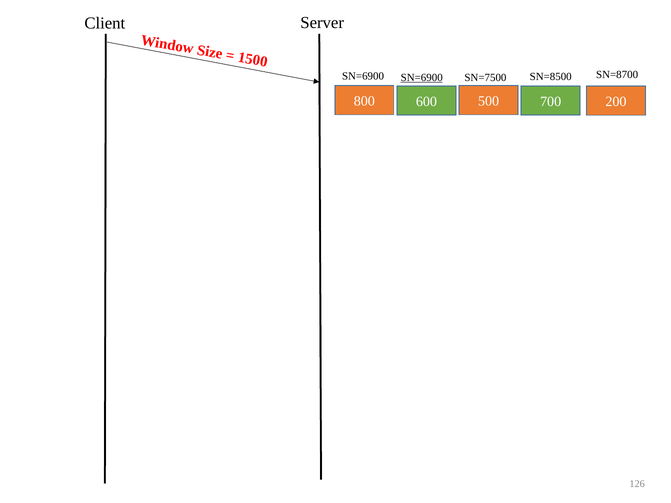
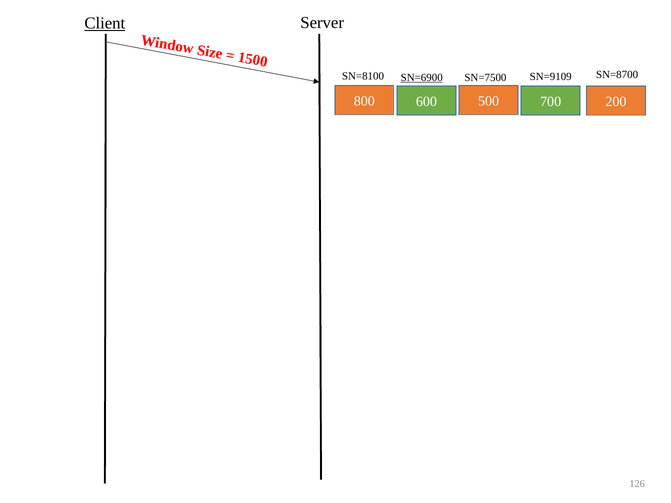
Client underline: none -> present (105, 23)
SN=6900: SN=6900 -> SN=8100 (363, 76)
SN=8500: SN=8500 -> SN=9109 (551, 77)
